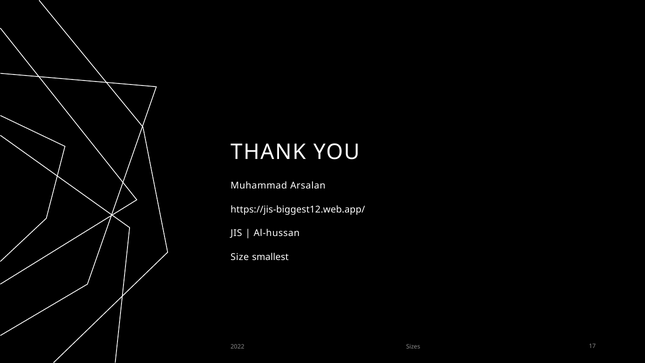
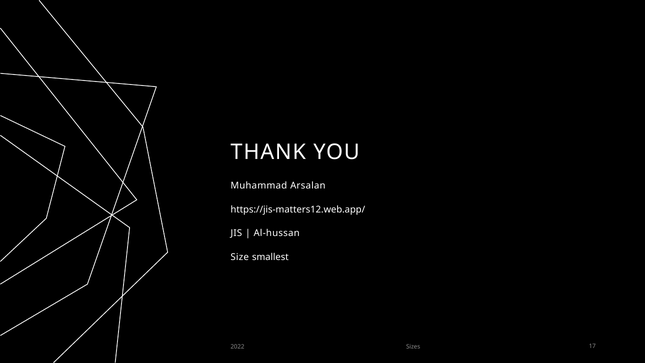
https://jis-biggest12.web.app/: https://jis-biggest12.web.app/ -> https://jis-matters12.web.app/ (298, 209)
